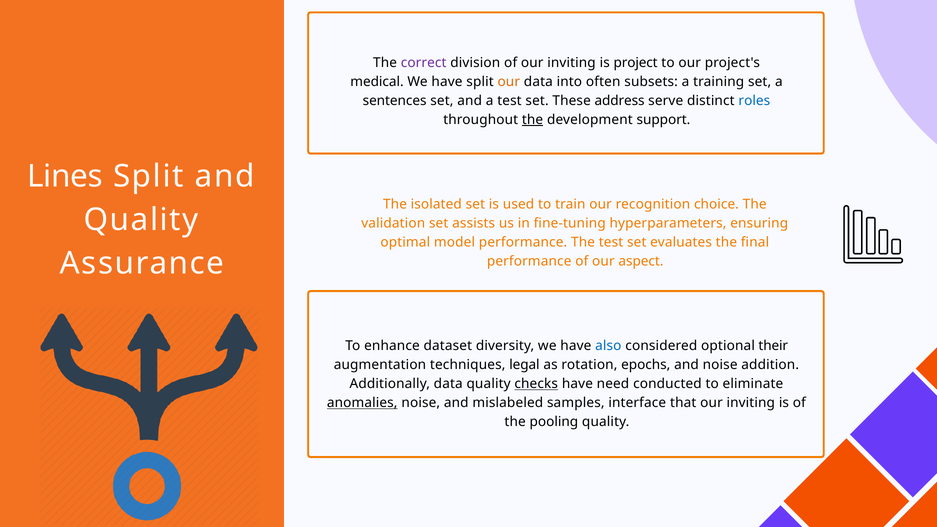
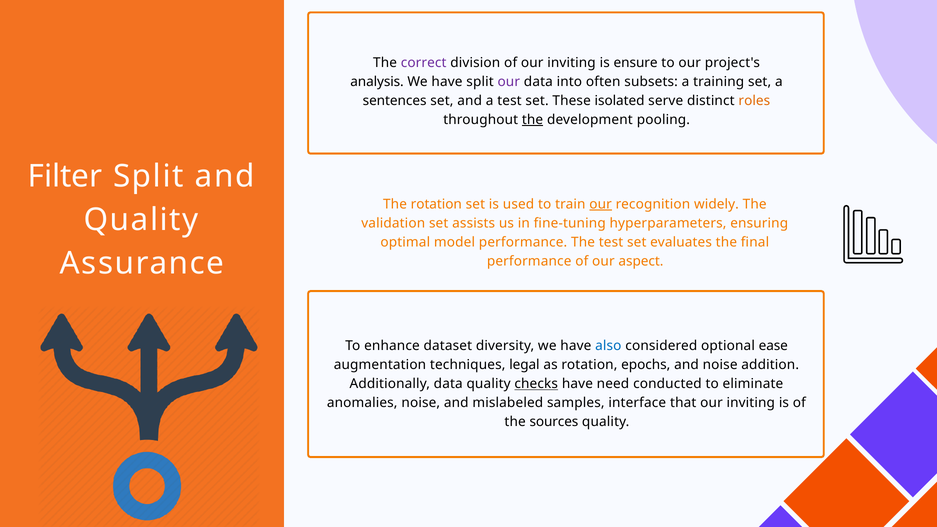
project: project -> ensure (636, 63)
medical: medical -> analysis (377, 82)
our colour: orange -> purple (509, 82)
address: address -> isolated (620, 101)
roles colour: blue -> orange (754, 101)
support: support -> pooling (663, 120)
Lines: Lines -> Filter (65, 176)
The isolated: isolated -> rotation (436, 204)
our underline: none -> present (601, 204)
choice: choice -> widely (716, 204)
their: their -> ease (773, 346)
anomalies underline: present -> none (362, 403)
pooling: pooling -> sources (554, 422)
